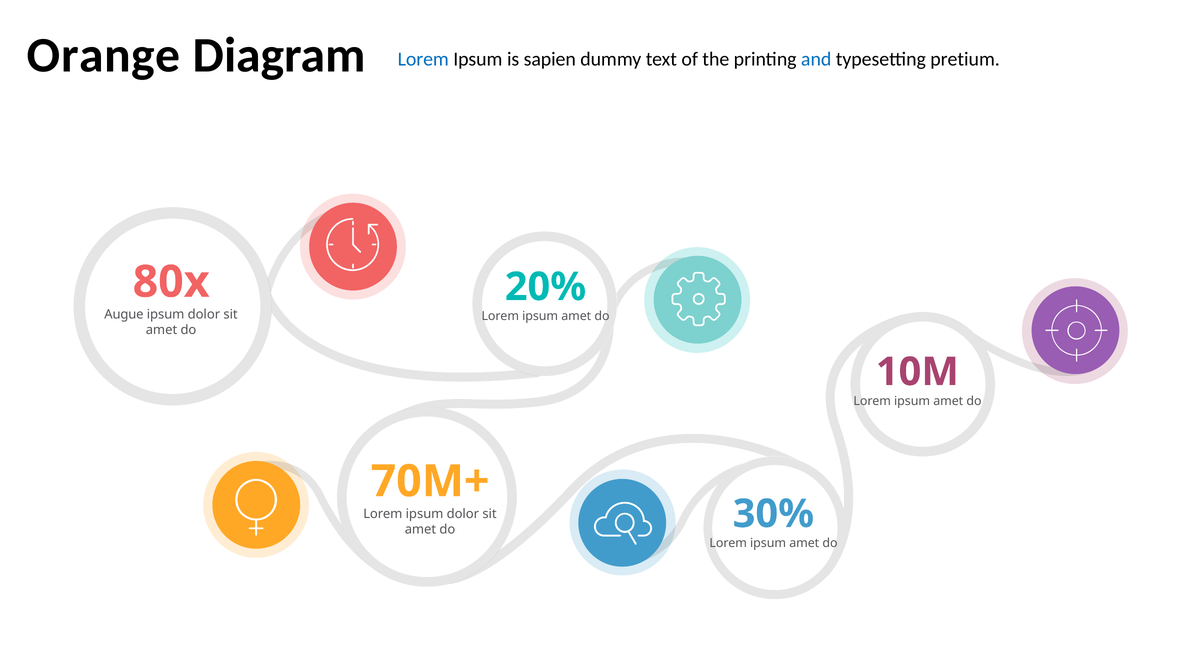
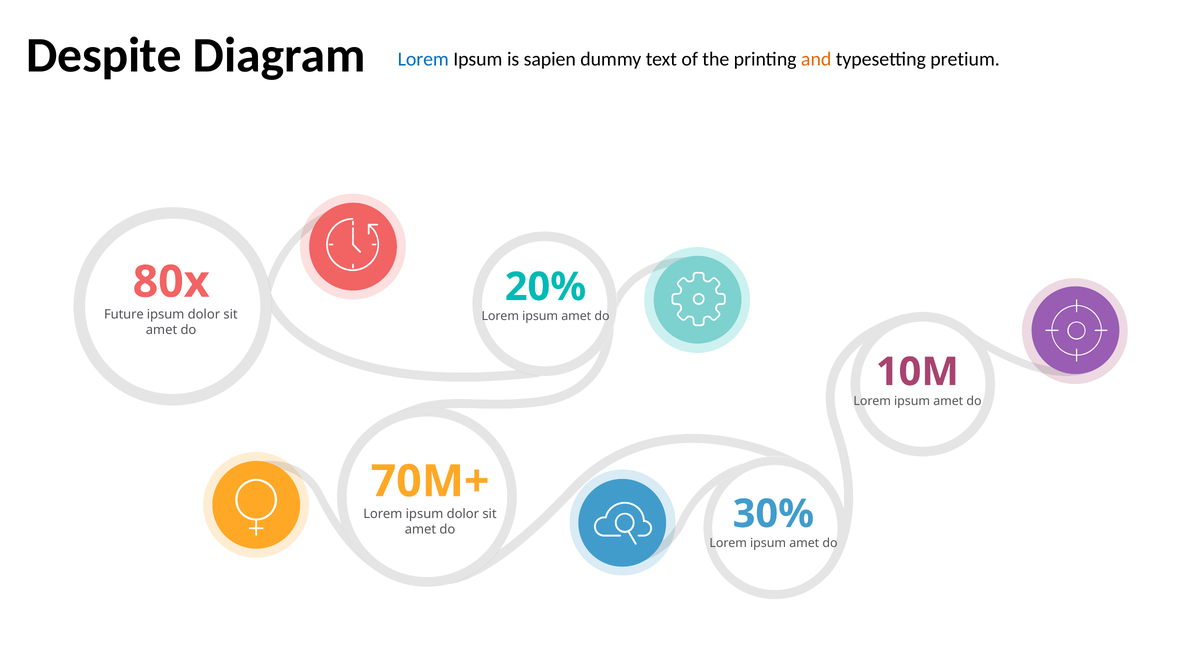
Orange: Orange -> Despite (104, 55)
and colour: blue -> orange (816, 59)
Augue: Augue -> Future (124, 314)
